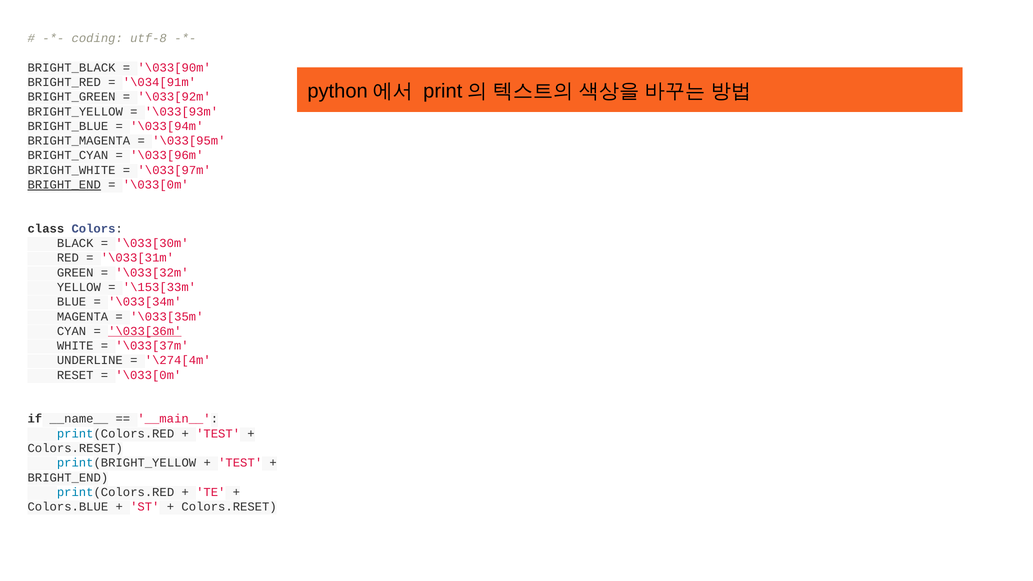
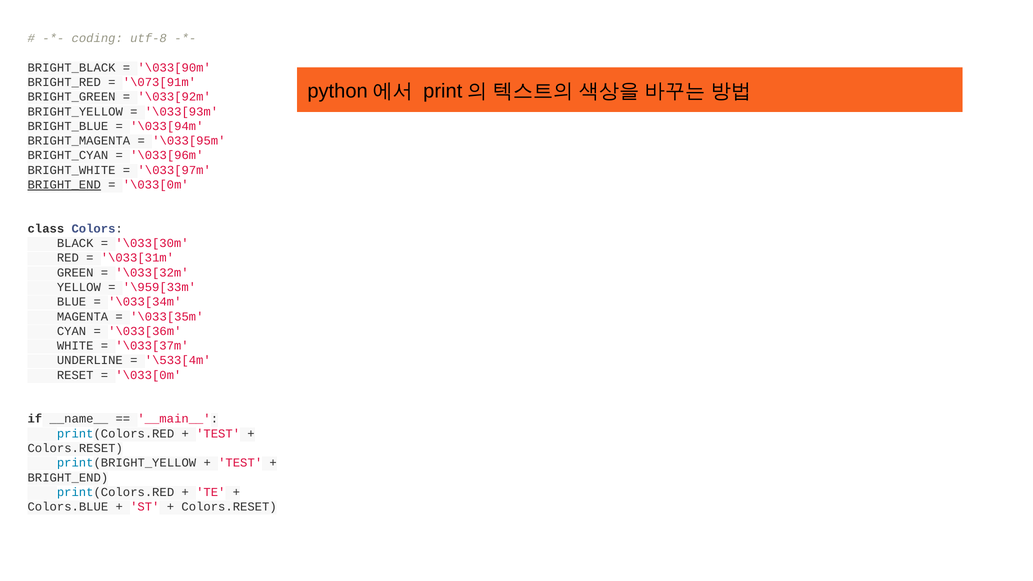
\034[91m: \034[91m -> \073[91m (159, 82)
\153[33m: \153[33m -> \959[33m (159, 287)
\033[36m underline: present -> none (145, 331)
\274[4m: \274[4m -> \533[4m (178, 360)
